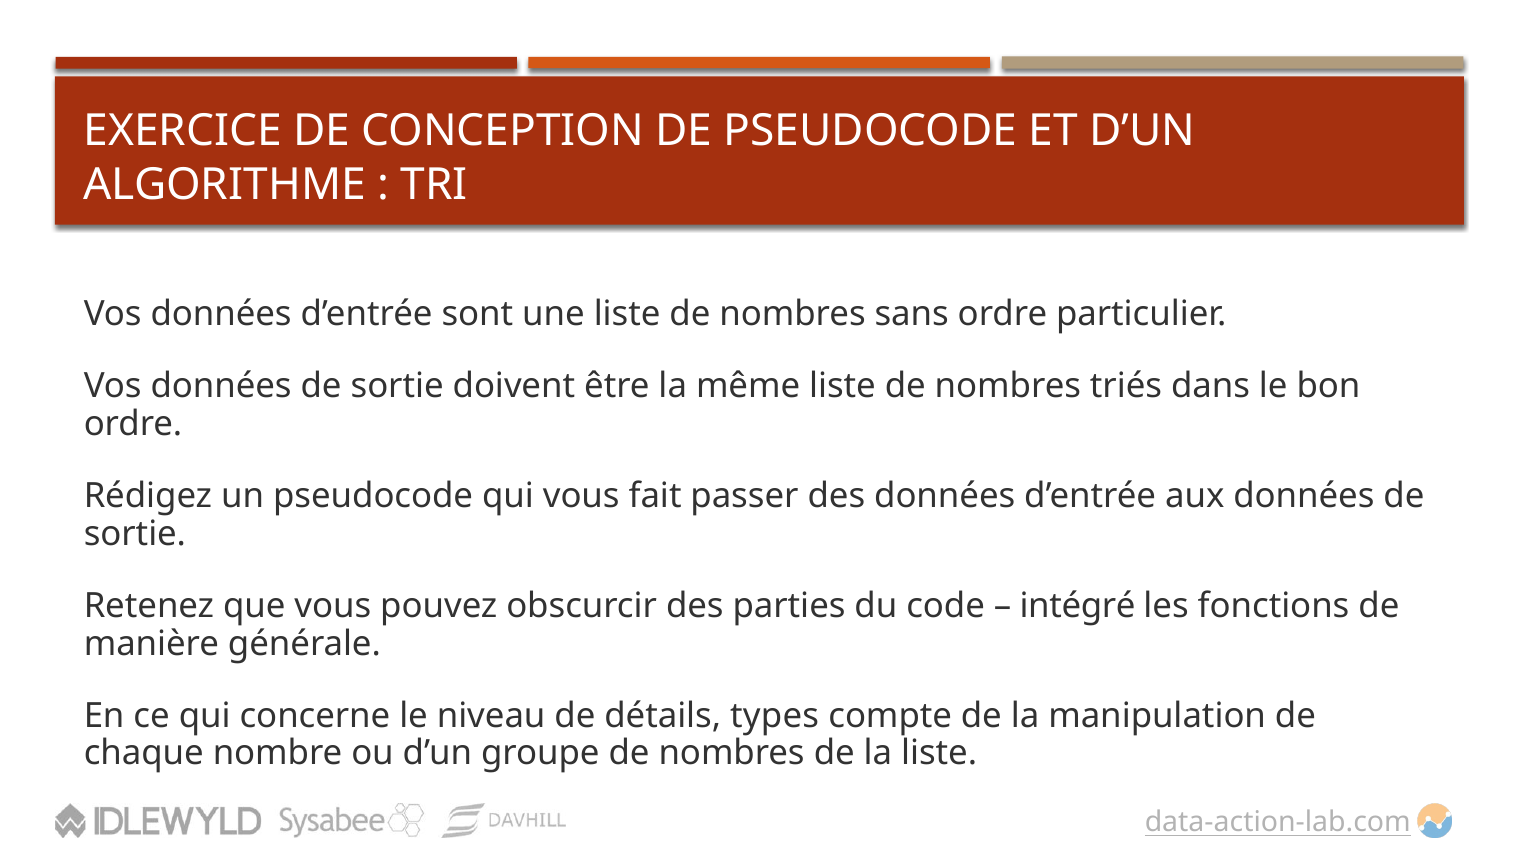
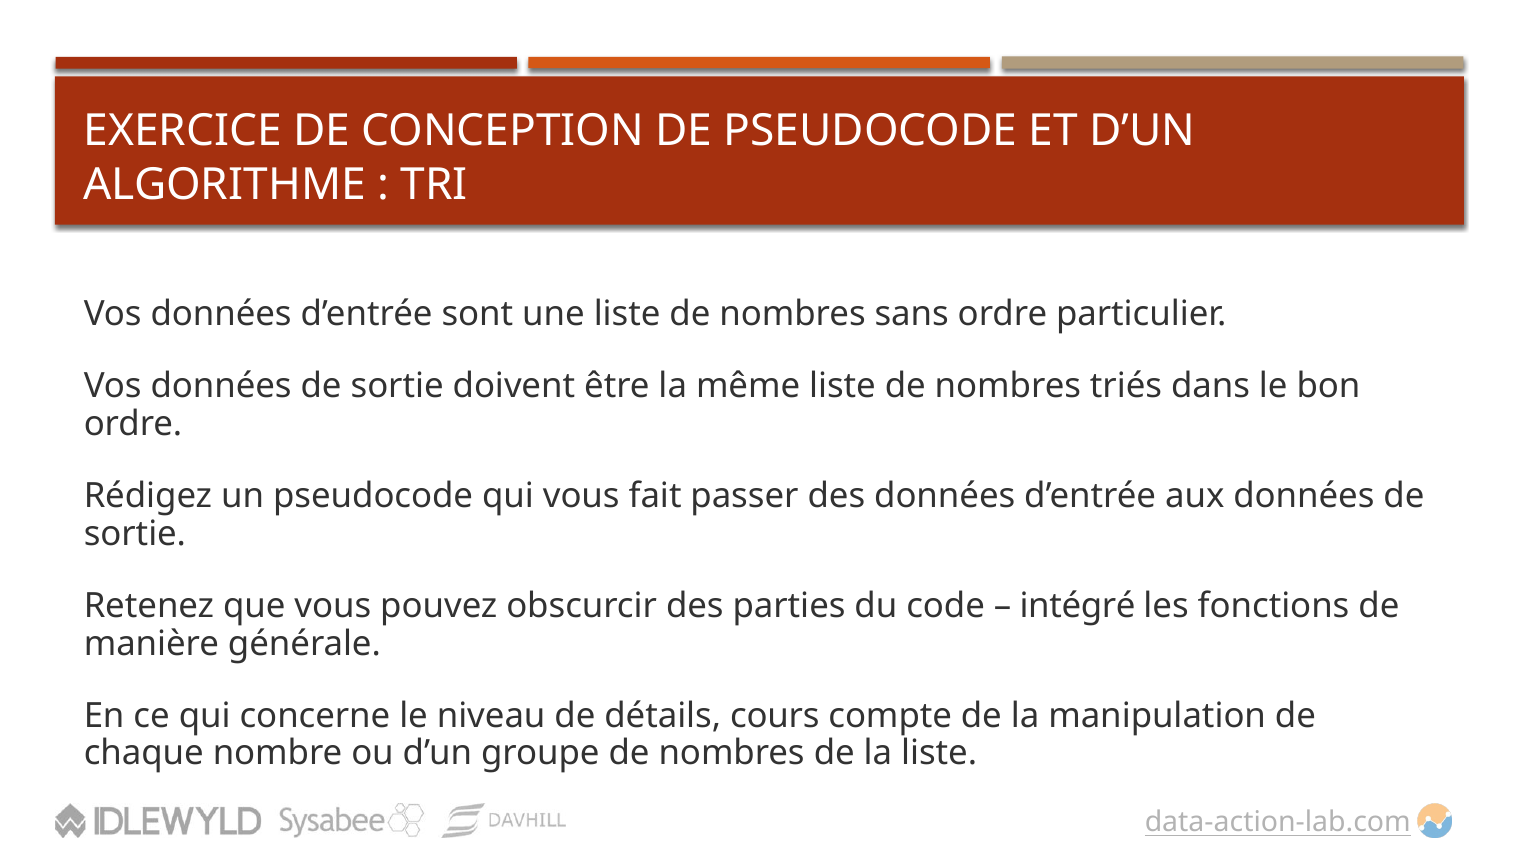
types: types -> cours (775, 716)
